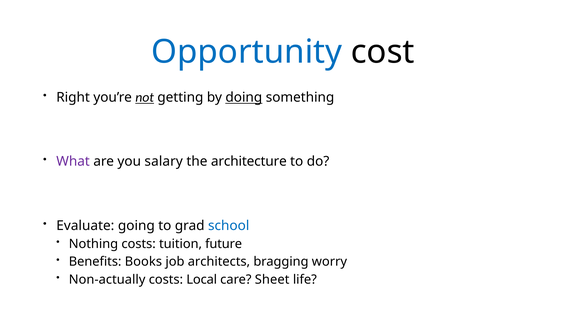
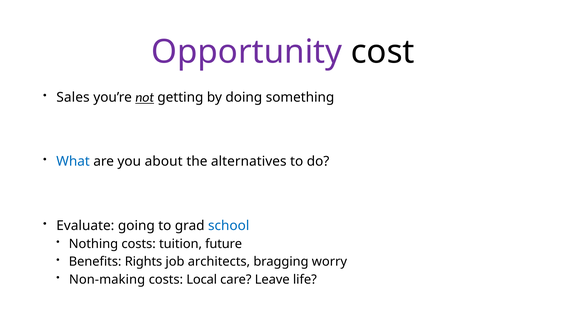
Opportunity colour: blue -> purple (247, 52)
Right: Right -> Sales (73, 98)
doing underline: present -> none (244, 98)
What colour: purple -> blue (73, 162)
salary: salary -> about (164, 162)
architecture: architecture -> alternatives (249, 162)
Books: Books -> Rights (144, 262)
Non-actually: Non-actually -> Non-making (107, 280)
Sheet: Sheet -> Leave (272, 280)
